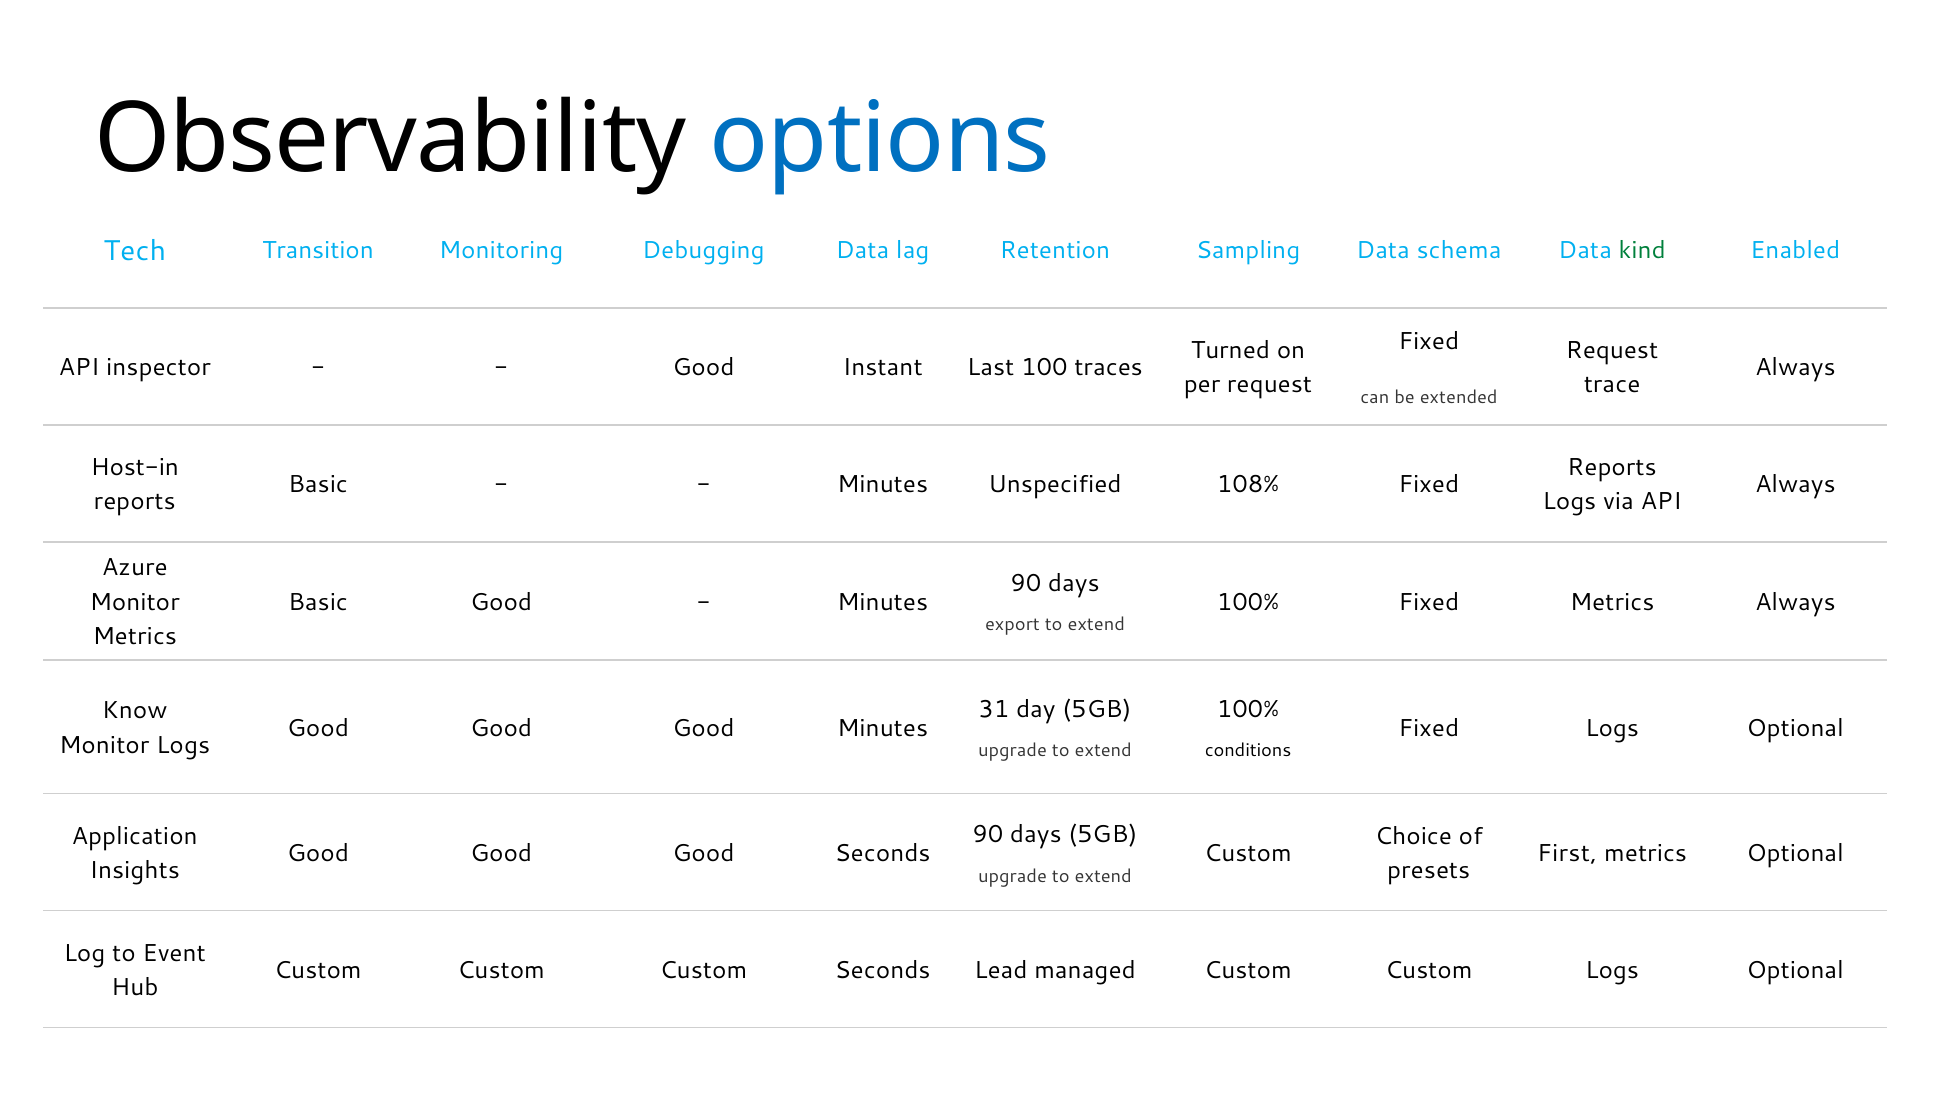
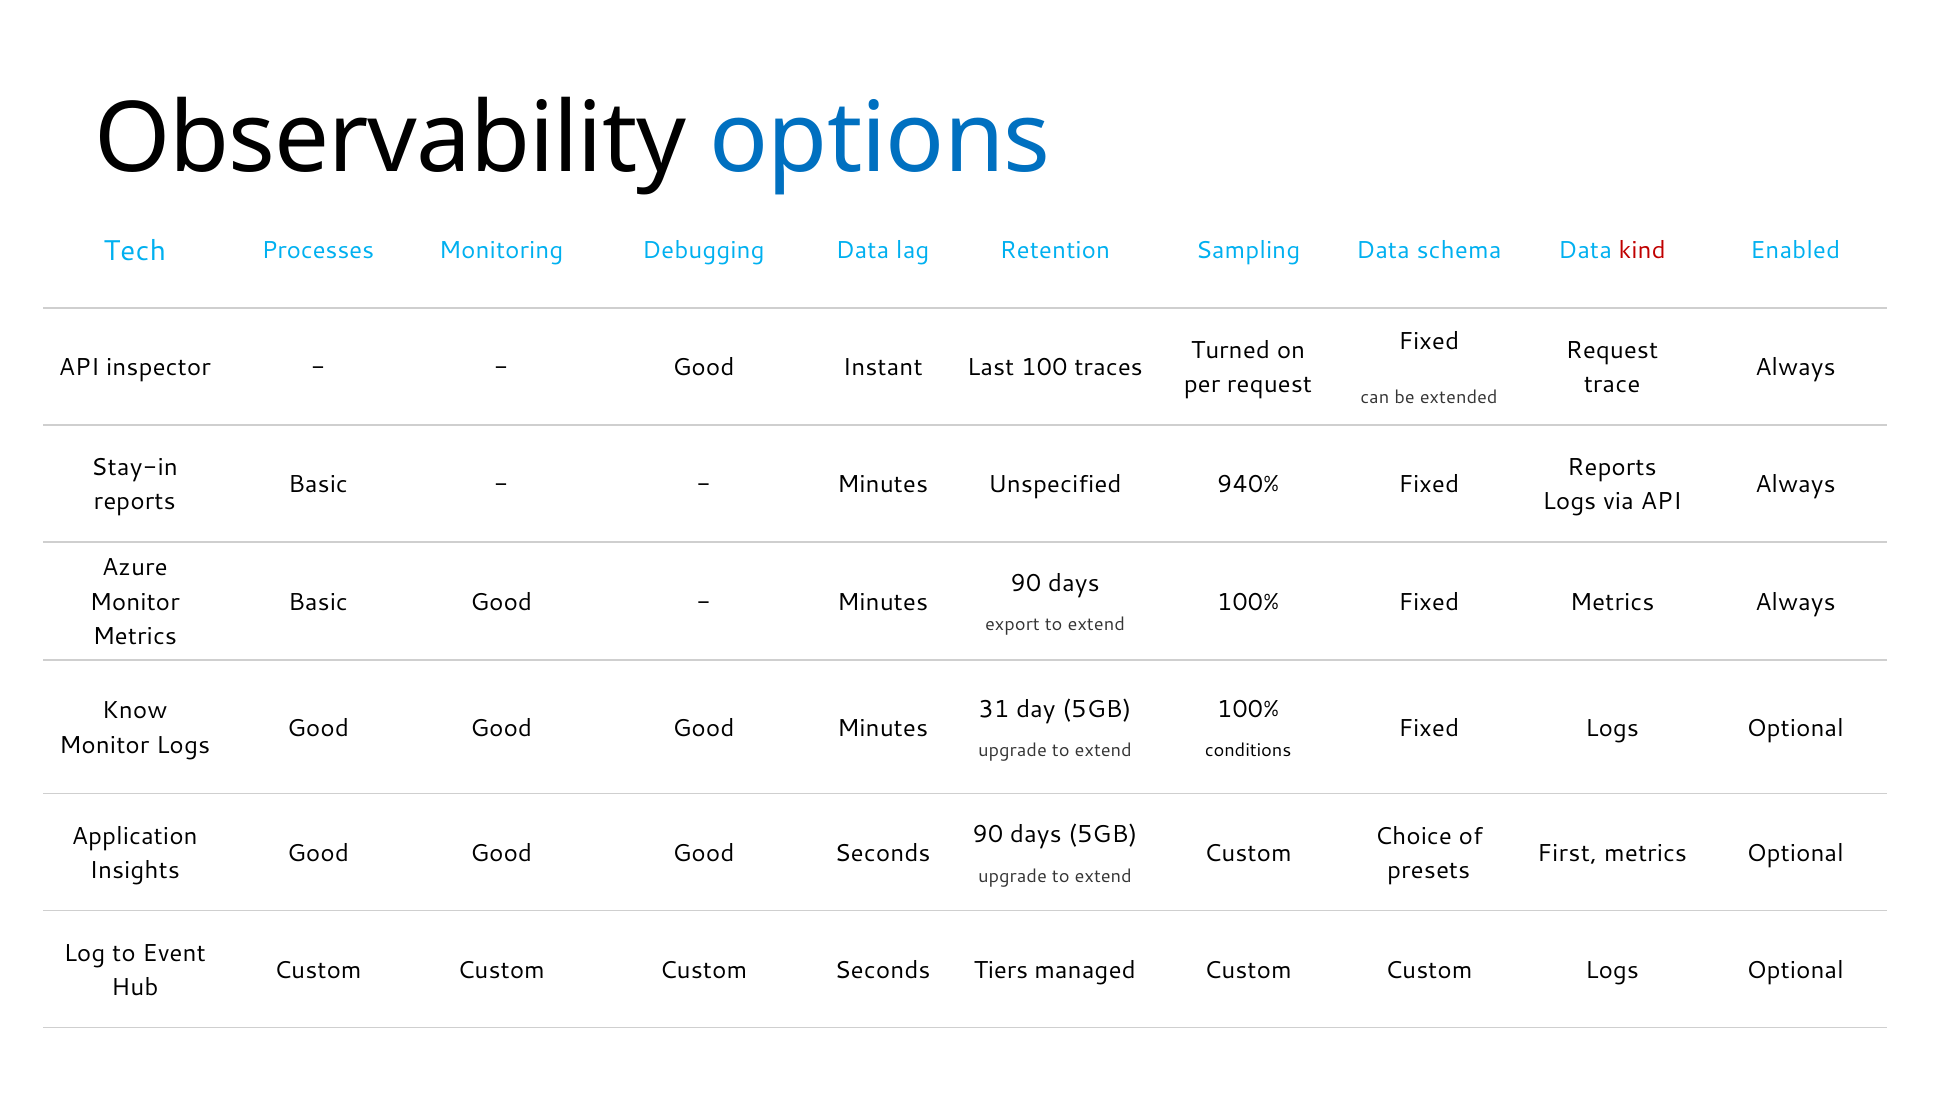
Transition: Transition -> Processes (318, 251)
kind colour: green -> red (1642, 251)
Host-in: Host-in -> Stay-in (135, 467)
108%: 108% -> 940% (1248, 485)
Lead: Lead -> Tiers (1001, 971)
